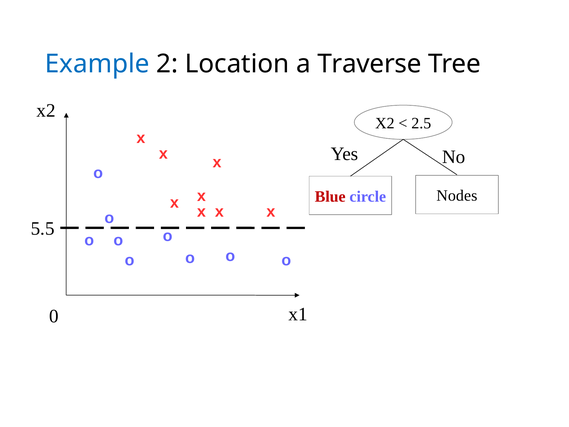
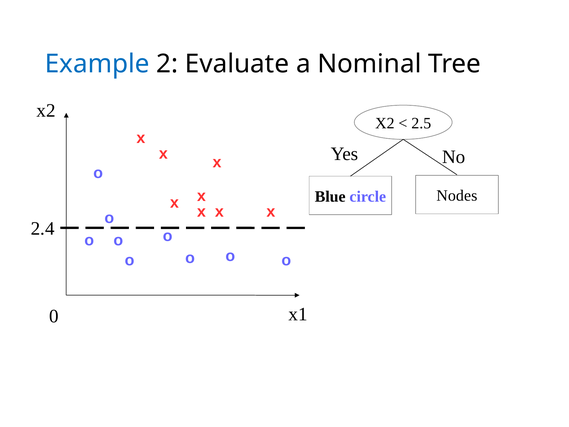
Location: Location -> Evaluate (237, 64)
Traverse: Traverse -> Nominal (369, 64)
Blue colour: red -> black (330, 196)
5.5: 5.5 -> 2.4 (43, 229)
